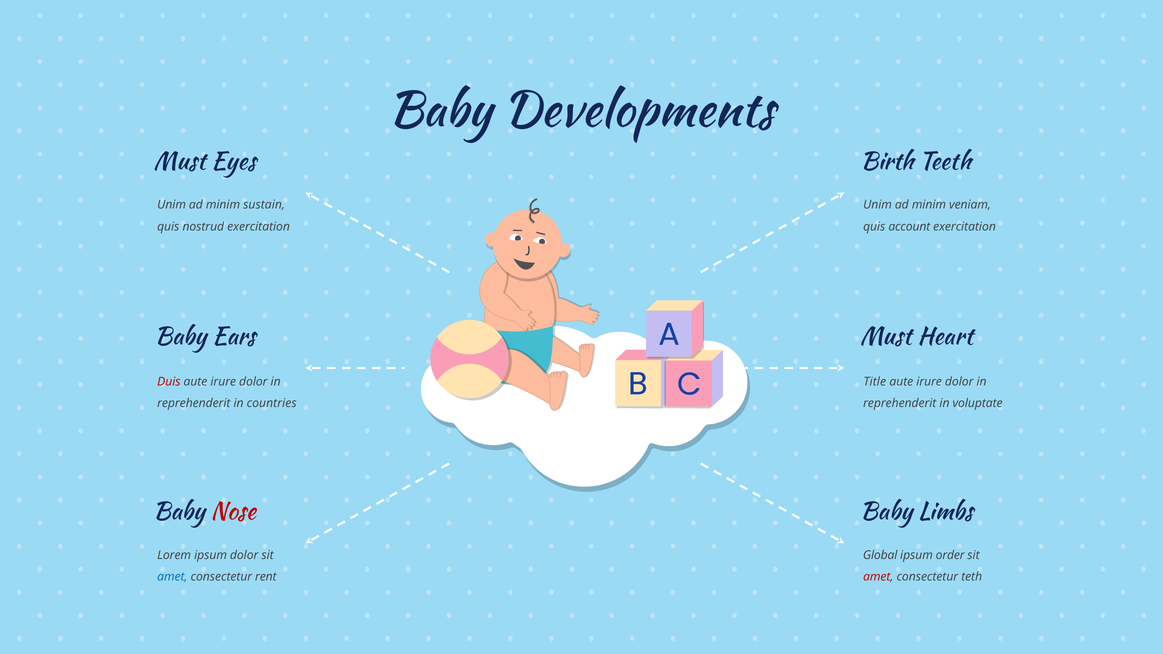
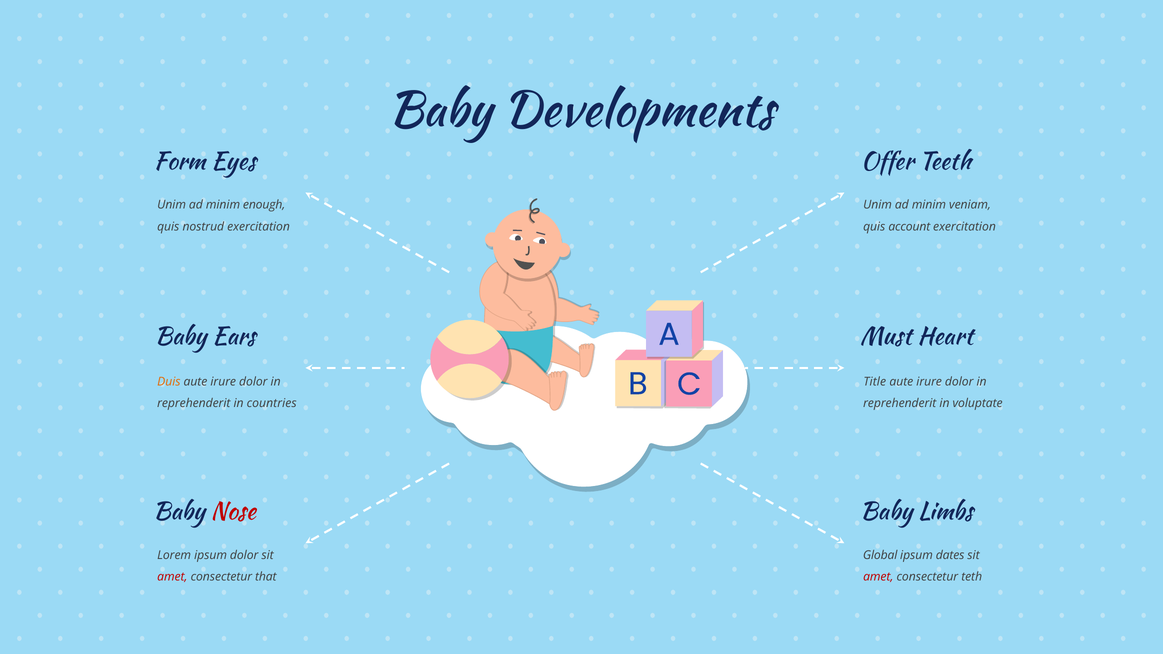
Must: Must -> Form (180, 161)
Birth: Birth -> Offer (887, 161)
sustain: sustain -> enough (264, 205)
Duis colour: red -> orange (169, 382)
order: order -> dates (950, 555)
amet colour: blue -> red (172, 577)
rent: rent -> that (266, 577)
